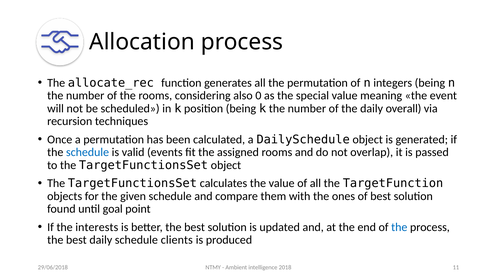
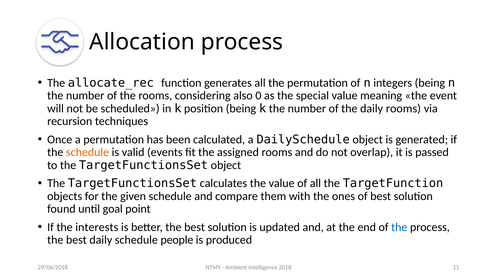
daily overall: overall -> rooms (403, 108)
schedule colour: blue -> orange (88, 152)
clients: clients -> people (177, 240)
